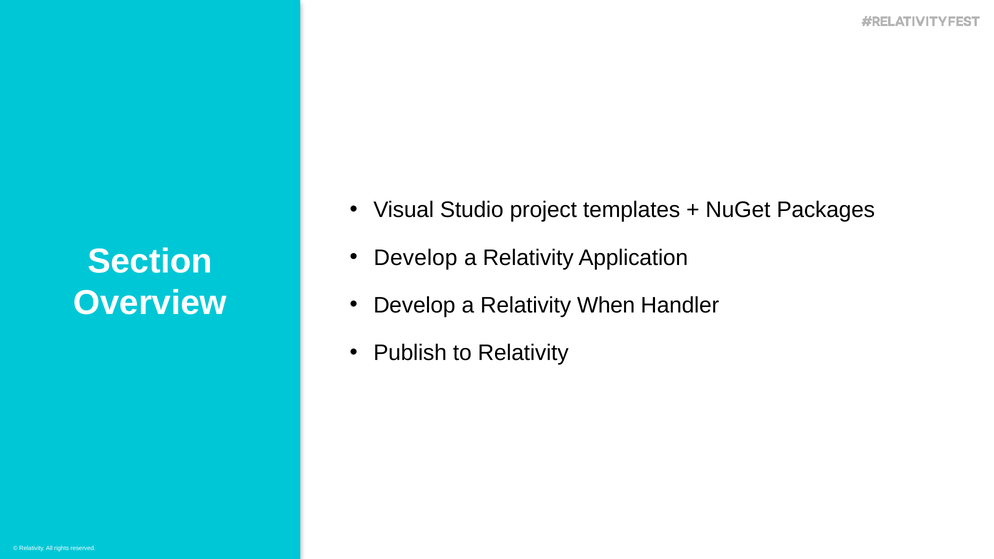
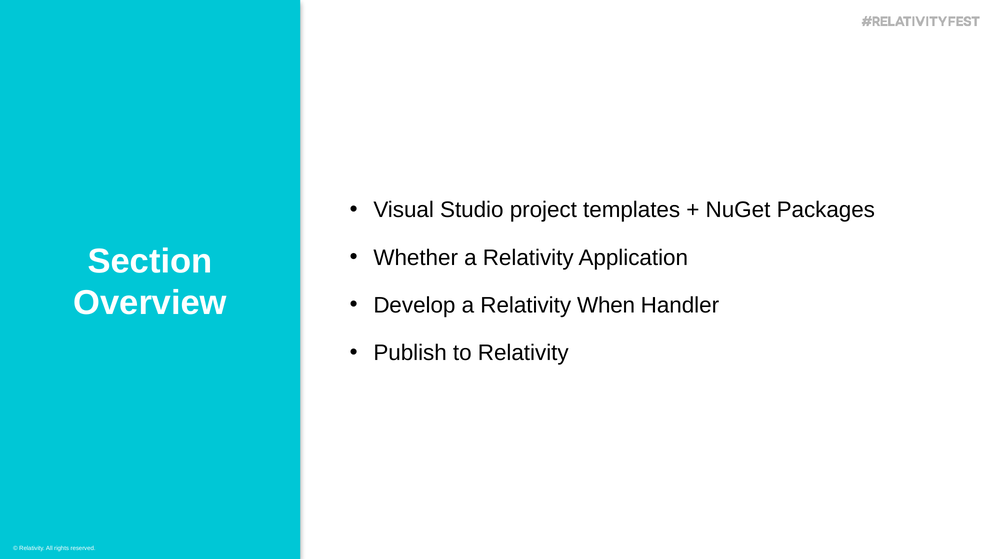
Develop: Develop -> Whether (416, 258)
